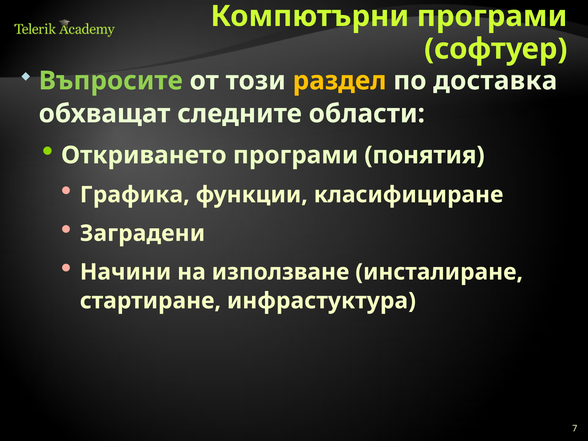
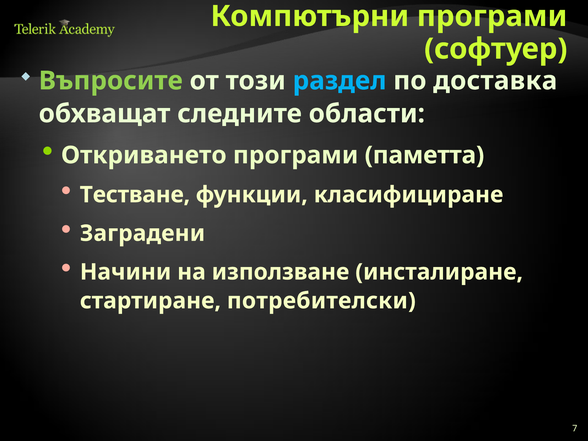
раздел colour: yellow -> light blue (340, 81)
понятия: понятия -> паметта (424, 155)
Графика: Графика -> Тестване (135, 195)
инфрастуктура: инфрастуктура -> потребителски (321, 301)
